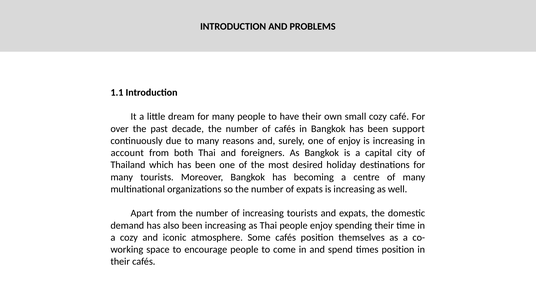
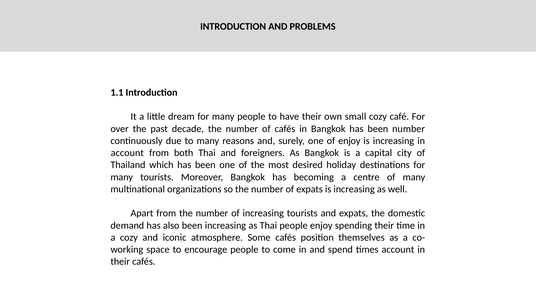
been support: support -> number (409, 129)
times position: position -> account (398, 249)
